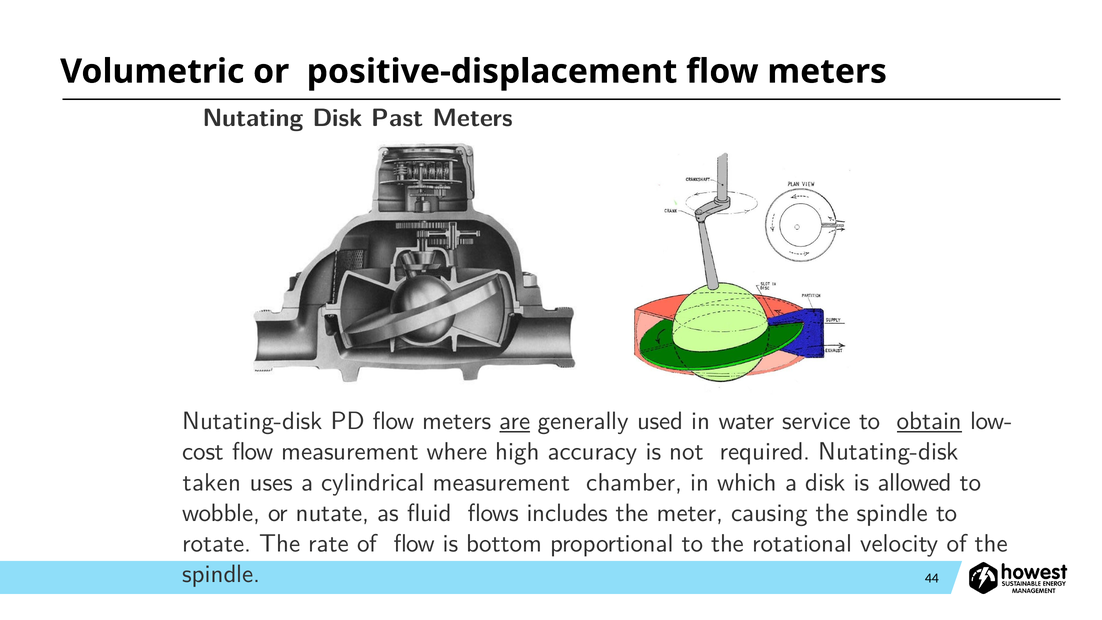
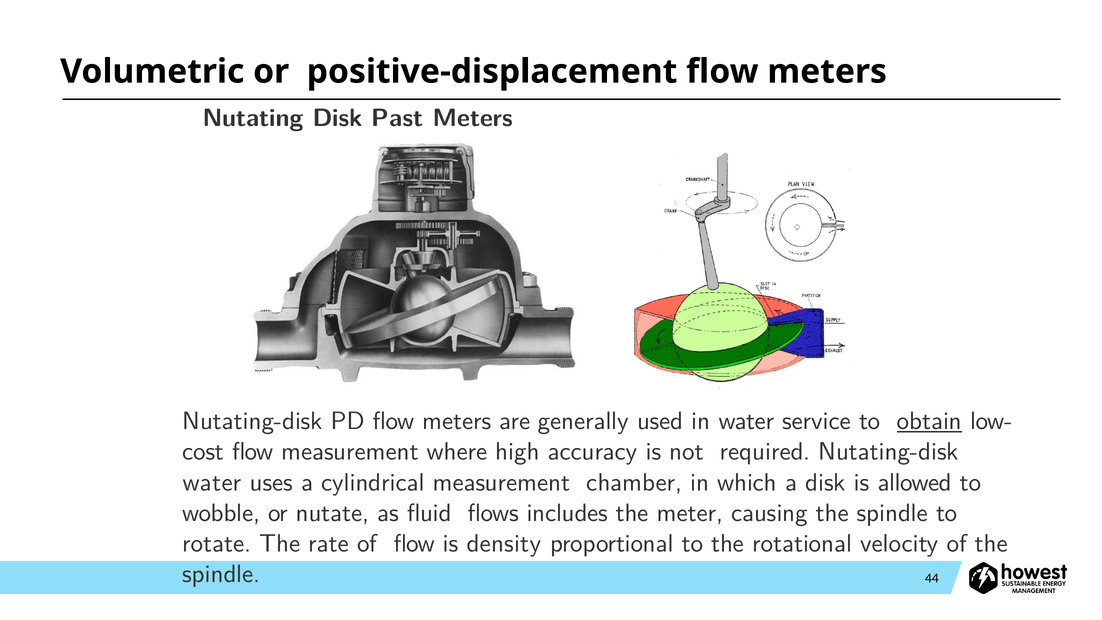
are underline: present -> none (515, 421)
taken: taken -> water (212, 482)
bottom: bottom -> density (504, 543)
